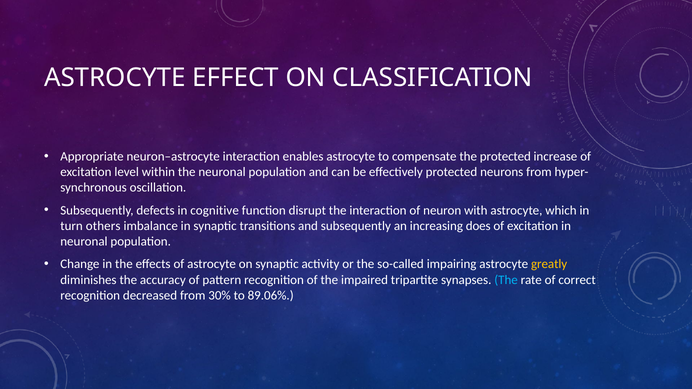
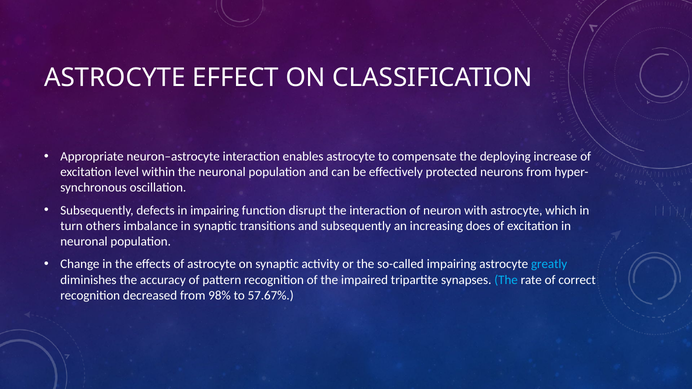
the protected: protected -> deploying (505, 157)
in cognitive: cognitive -> impairing (215, 210)
greatly colour: yellow -> light blue (549, 264)
30%: 30% -> 98% (220, 296)
89.06%: 89.06% -> 57.67% (271, 296)
